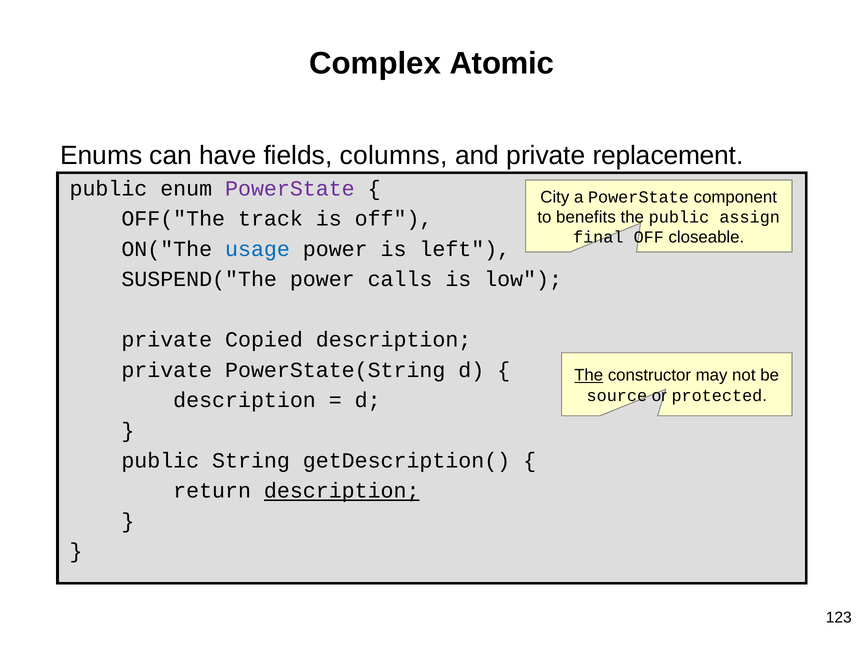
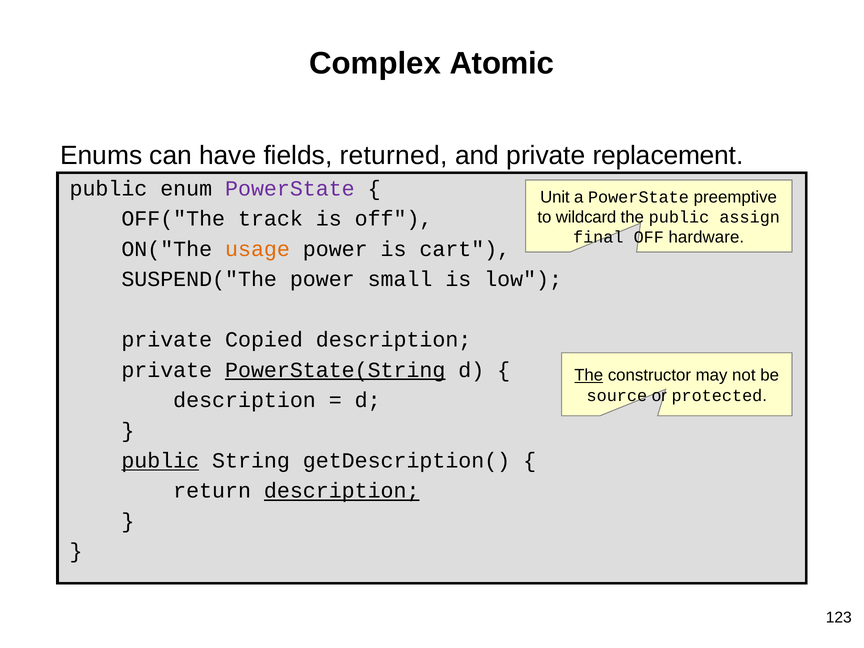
columns: columns -> returned (394, 156)
City: City -> Unit (555, 197)
component: component -> preemptive (735, 197)
benefits: benefits -> wildcard (586, 217)
closeable: closeable -> hardware (706, 237)
usage colour: blue -> orange (257, 249)
left: left -> cart (465, 249)
calls: calls -> small (400, 279)
PowerState(String underline: none -> present (335, 370)
public underline: none -> present (160, 461)
